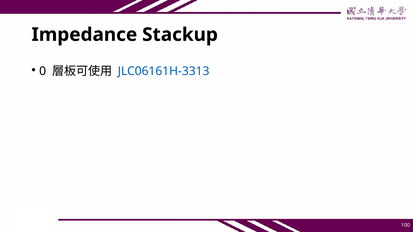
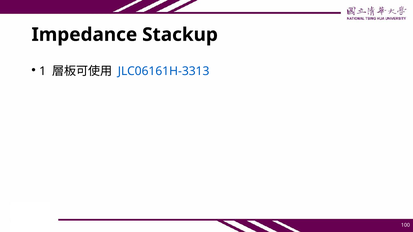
0: 0 -> 1 (43, 71)
